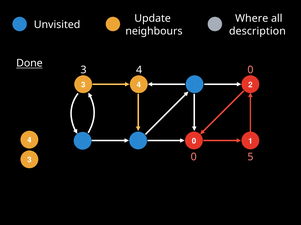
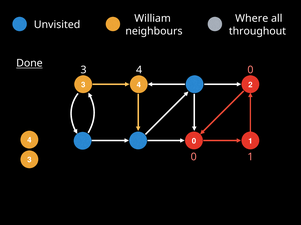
Update: Update -> William (153, 18)
description: description -> throughout (257, 31)
0 5: 5 -> 1 (250, 157)
